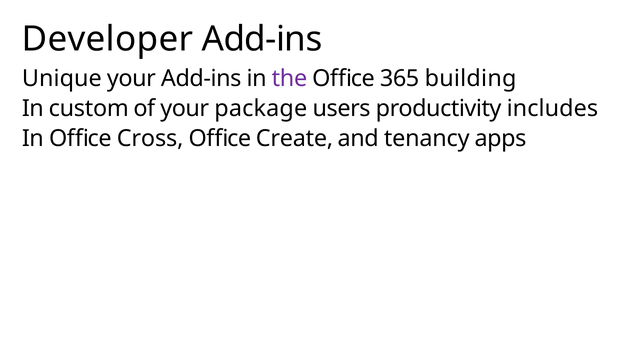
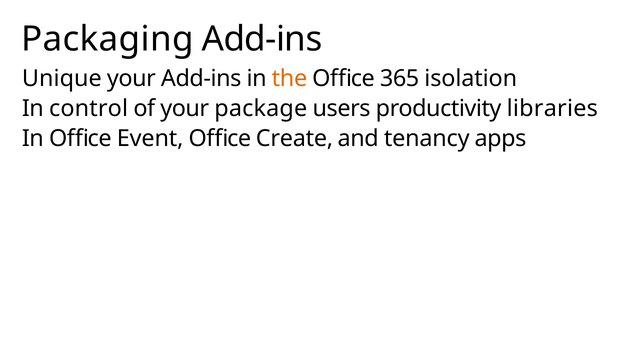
Developer: Developer -> Packaging (107, 39)
the colour: purple -> orange (289, 79)
building: building -> isolation (471, 79)
custom: custom -> control (89, 109)
includes: includes -> libraries (552, 109)
Cross: Cross -> Event (150, 139)
